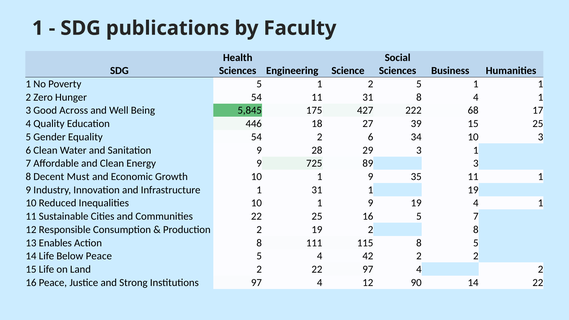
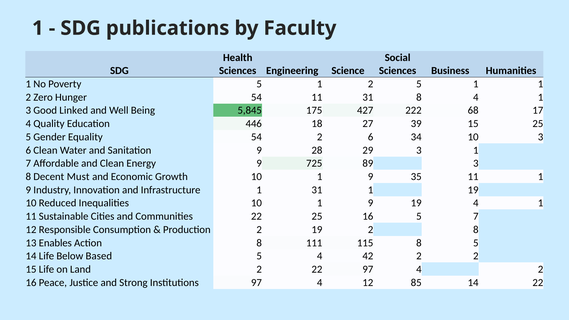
Across: Across -> Linked (74, 110)
Below Peace: Peace -> Based (99, 256)
90: 90 -> 85 (416, 283)
